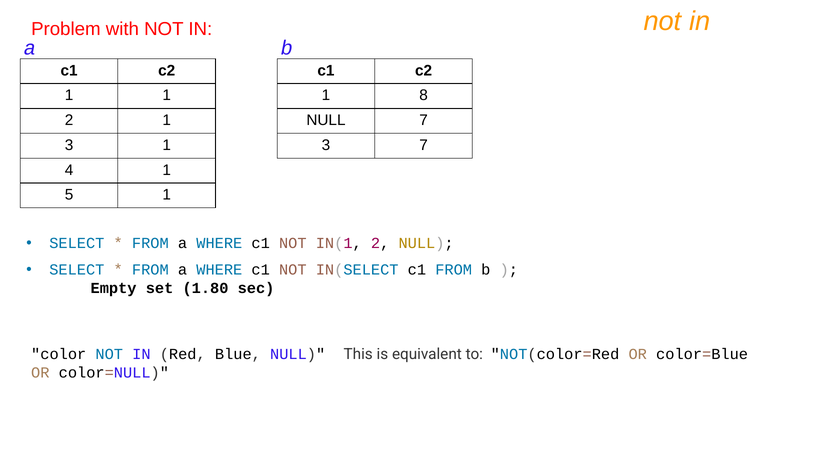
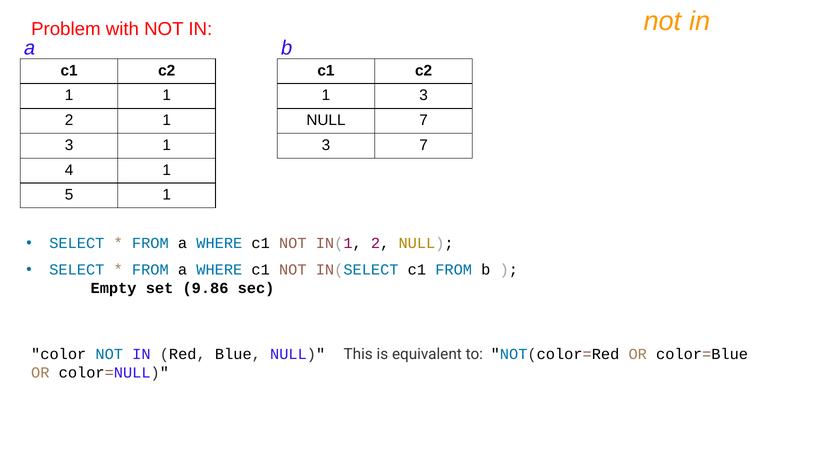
8: 8 -> 3 (424, 95)
1.80: 1.80 -> 9.86 (205, 288)
